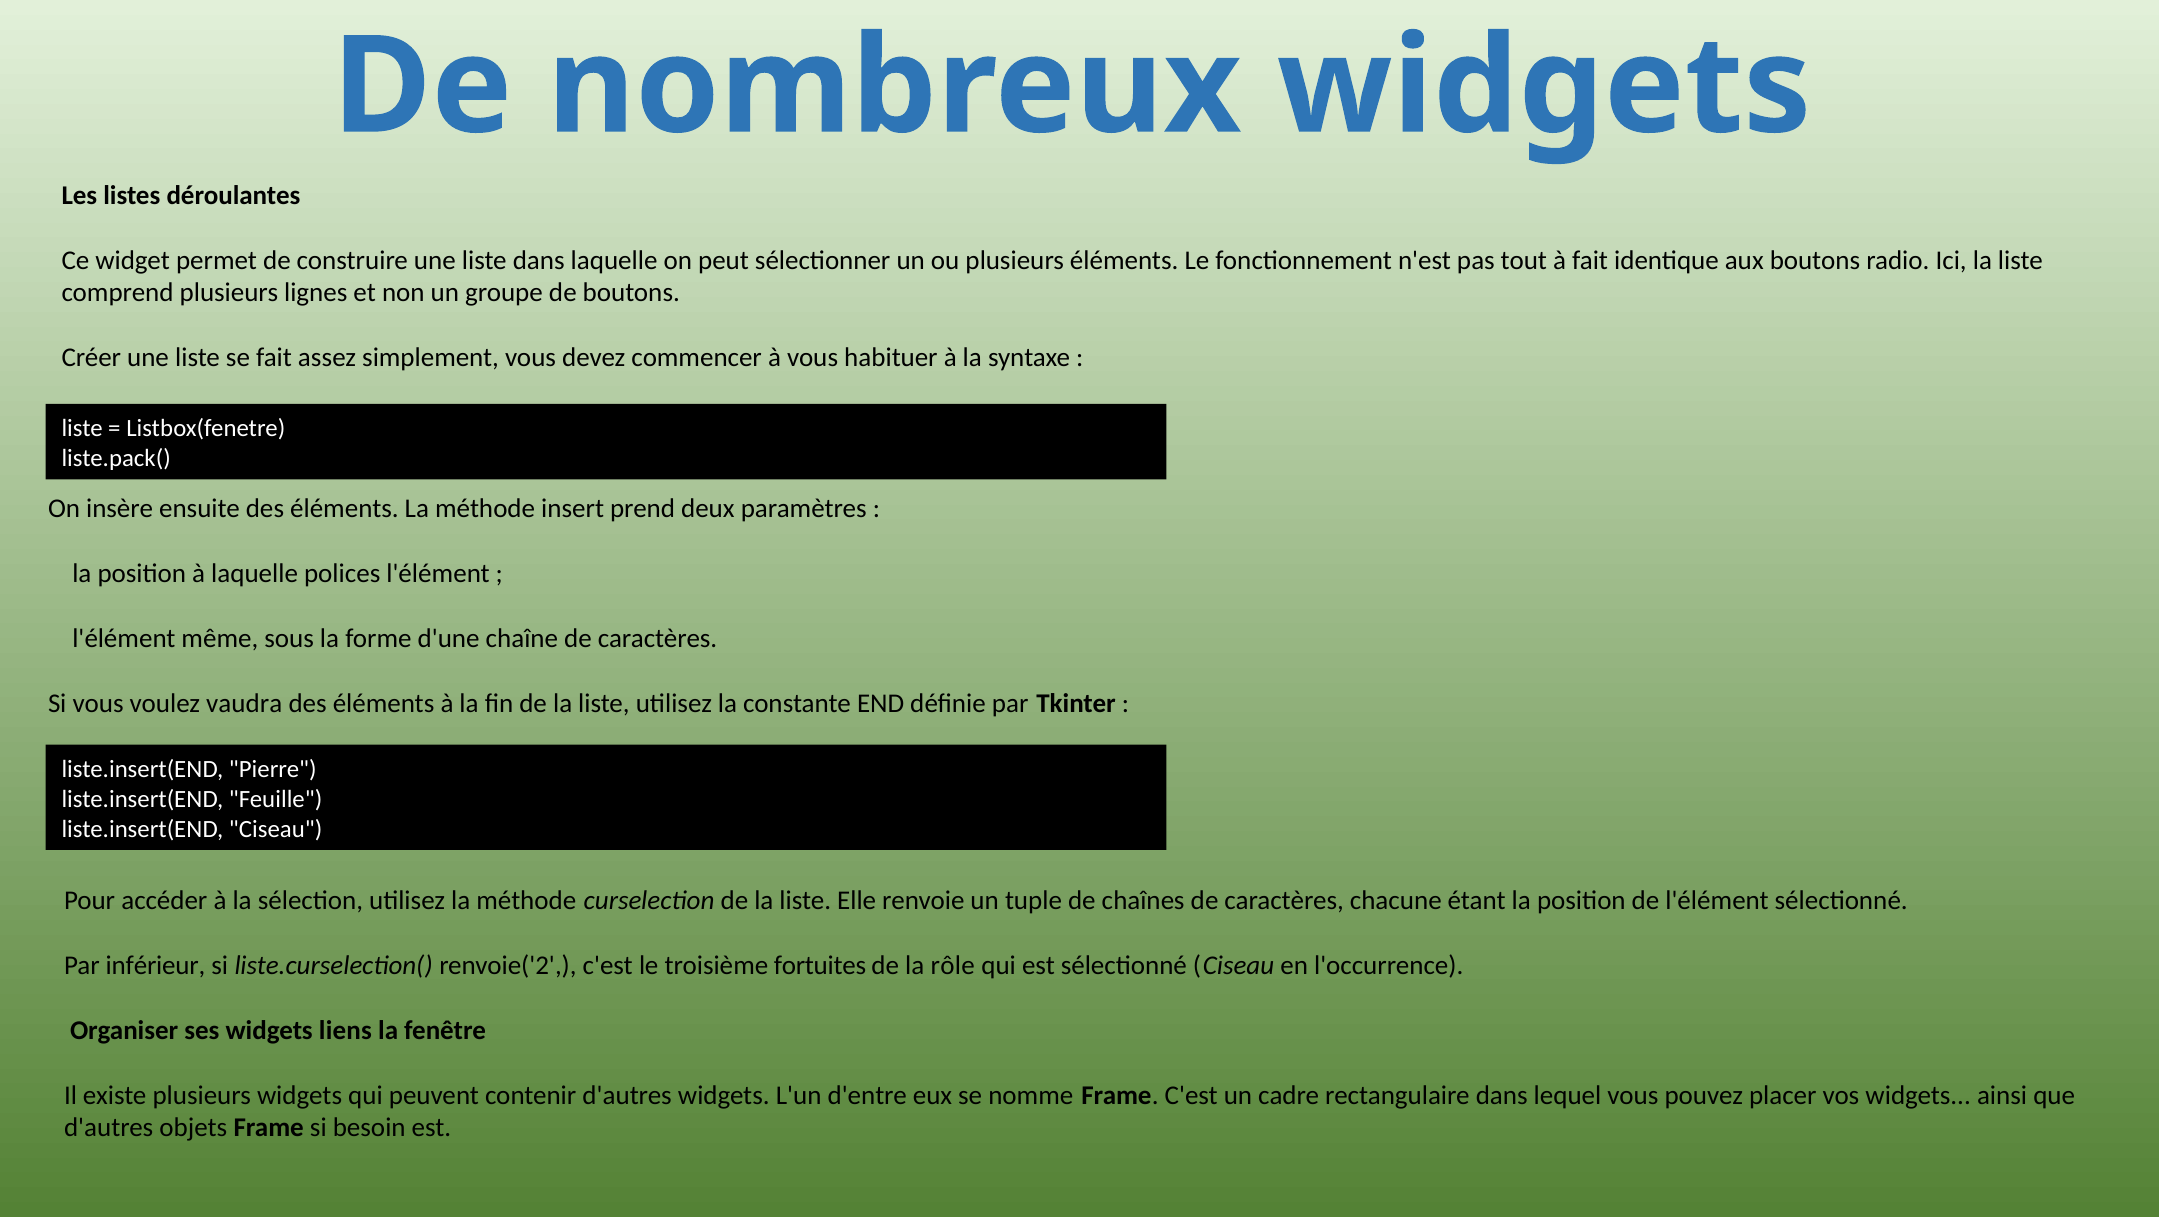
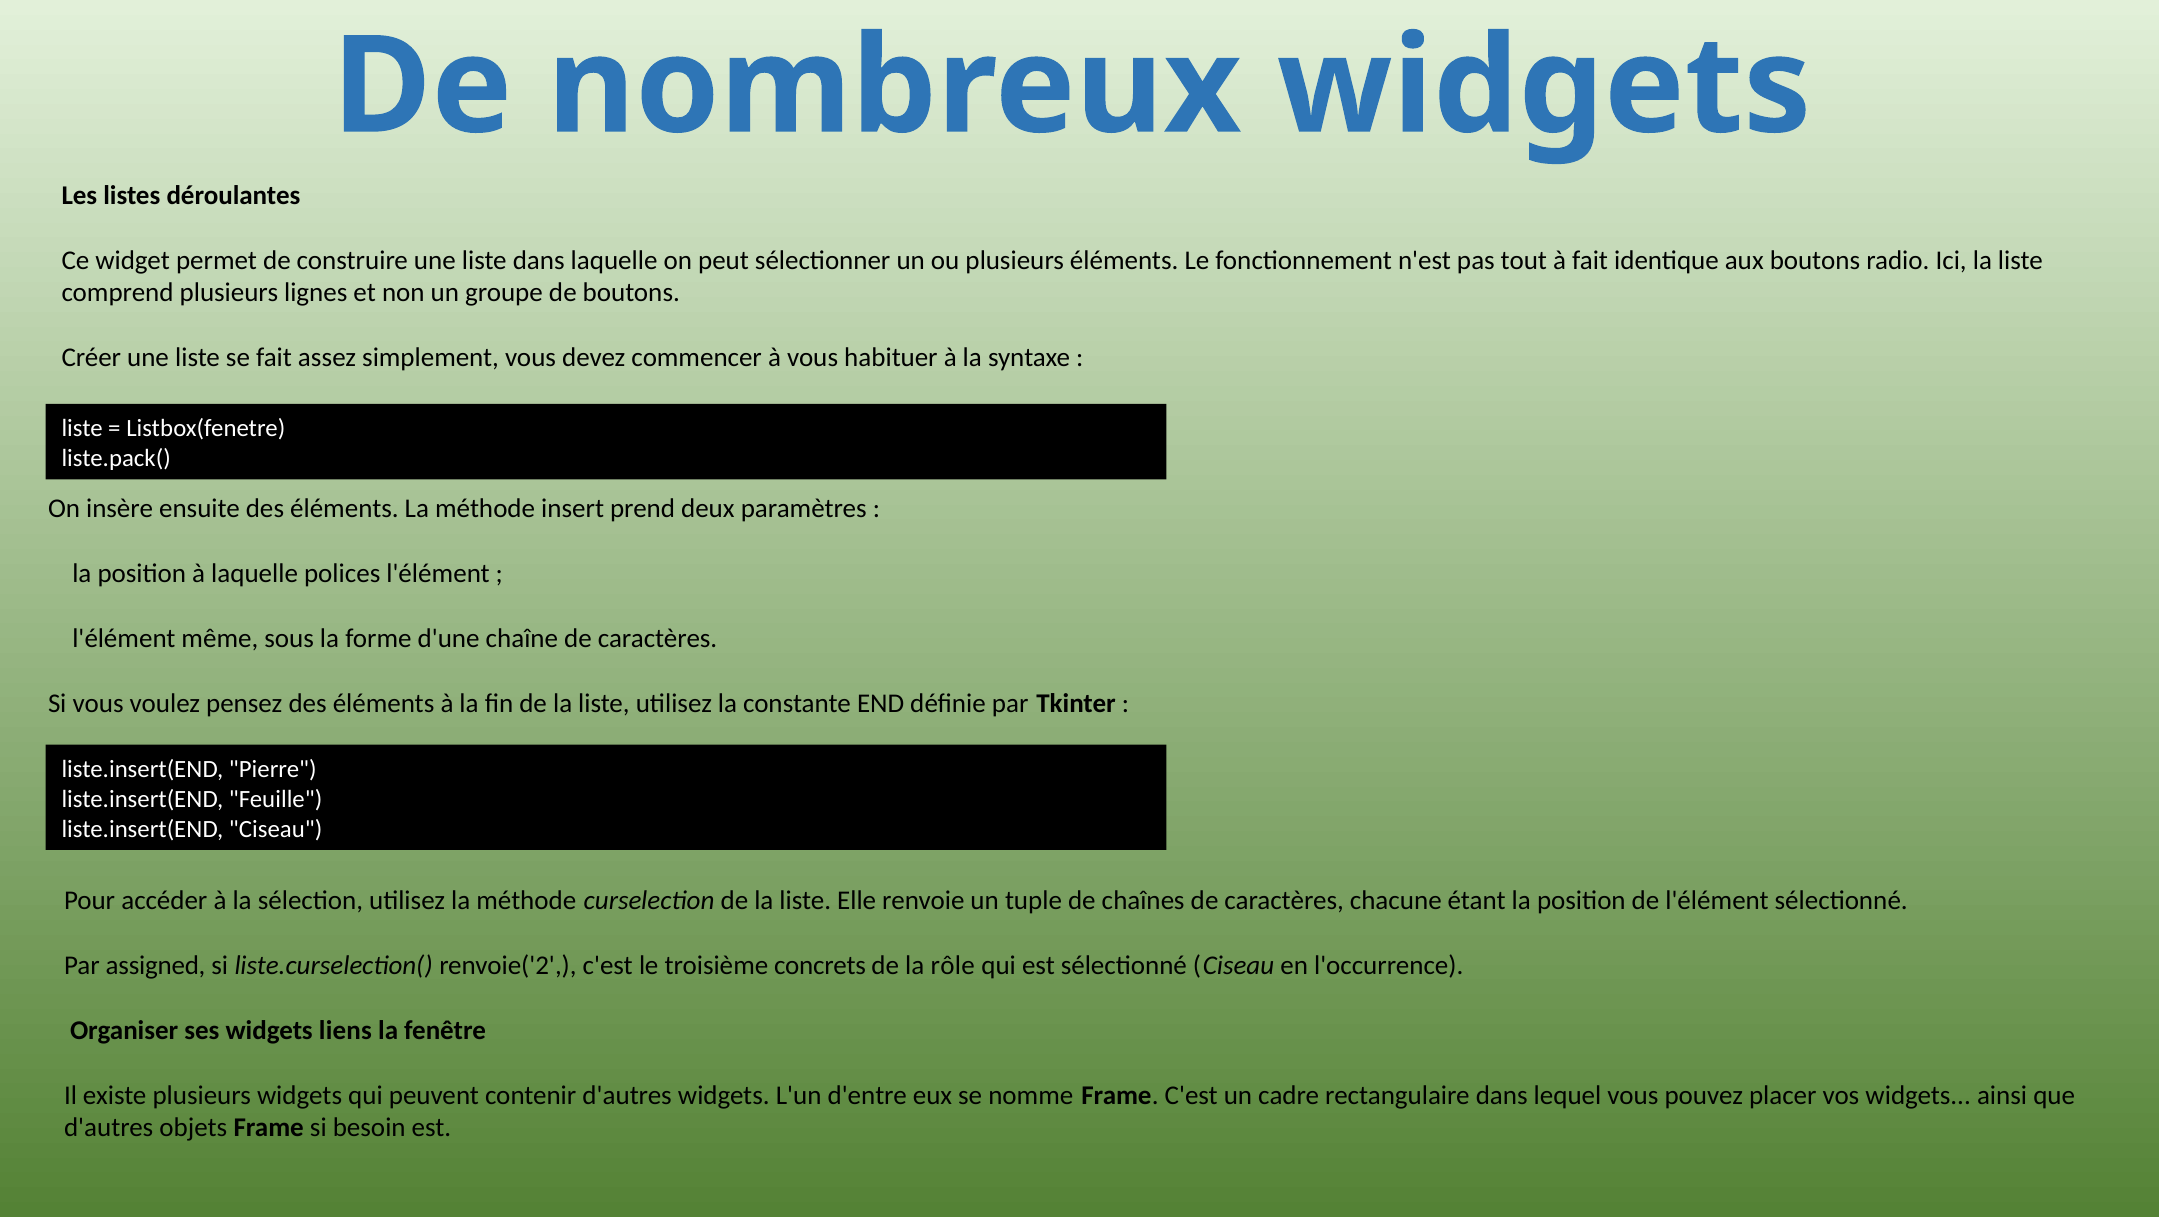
vaudra: vaudra -> pensez (244, 704)
inférieur: inférieur -> assigned (156, 966)
fortuites: fortuites -> concrets (820, 966)
